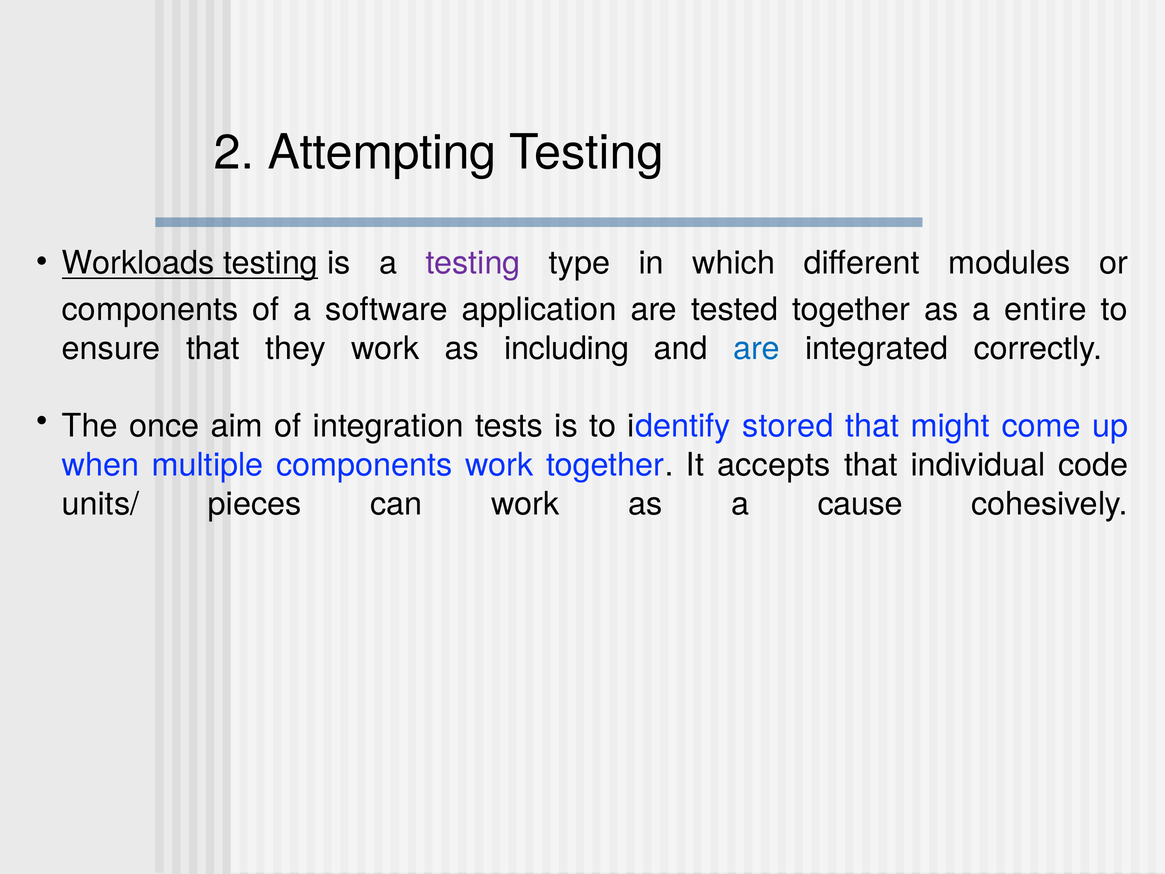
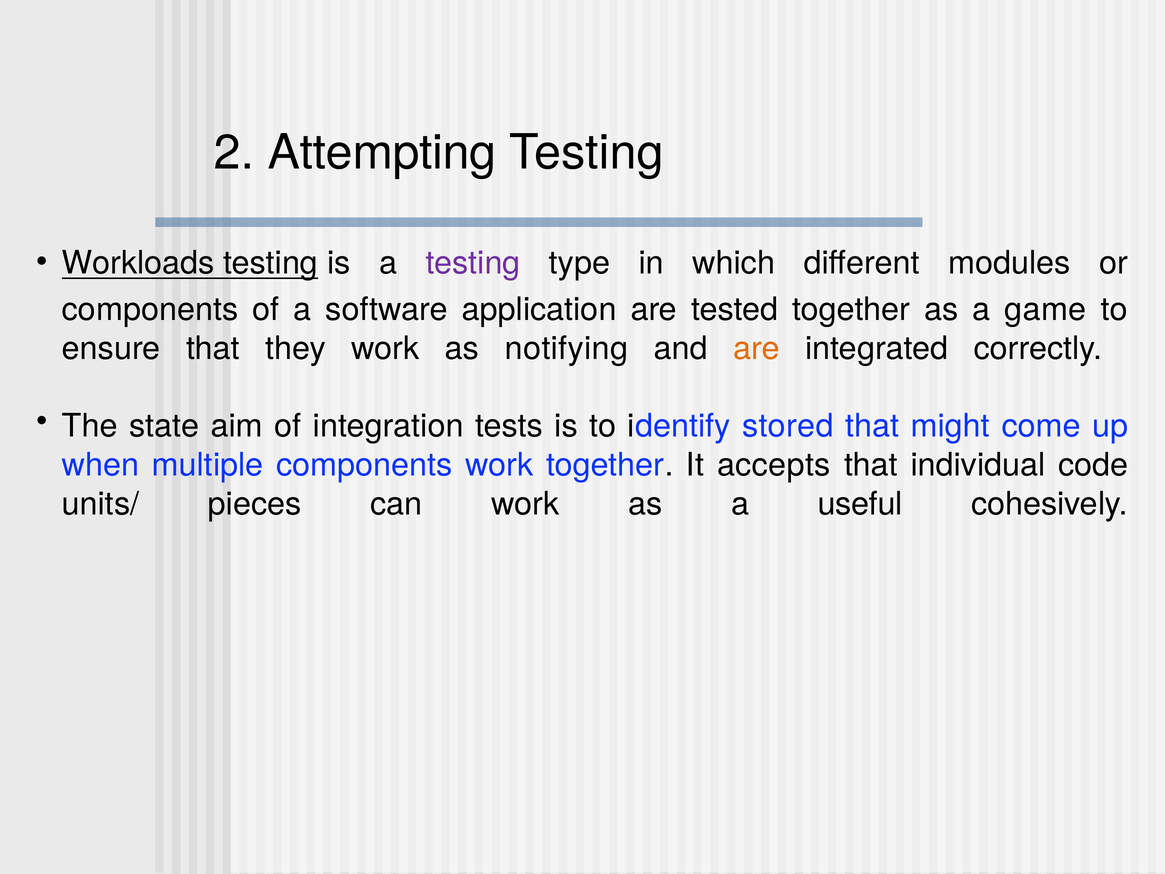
entire: entire -> game (1045, 310)
including: including -> notifying (566, 348)
are colour: blue -> orange (757, 348)
once: once -> state (164, 426)
cause: cause -> useful (860, 504)
